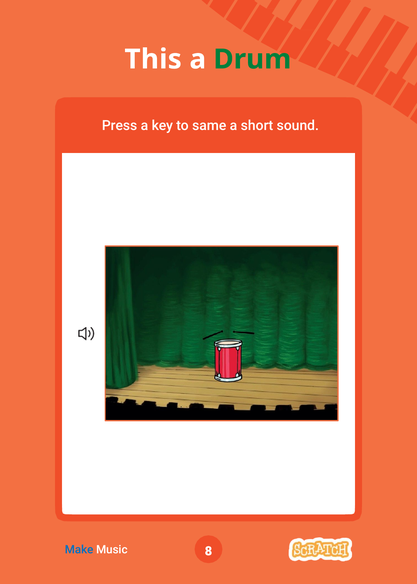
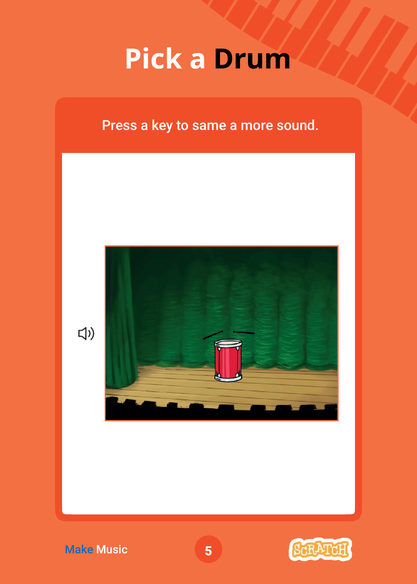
This: This -> Pick (153, 59)
Drum colour: green -> black (252, 59)
short: short -> more (257, 126)
8: 8 -> 5 (208, 551)
